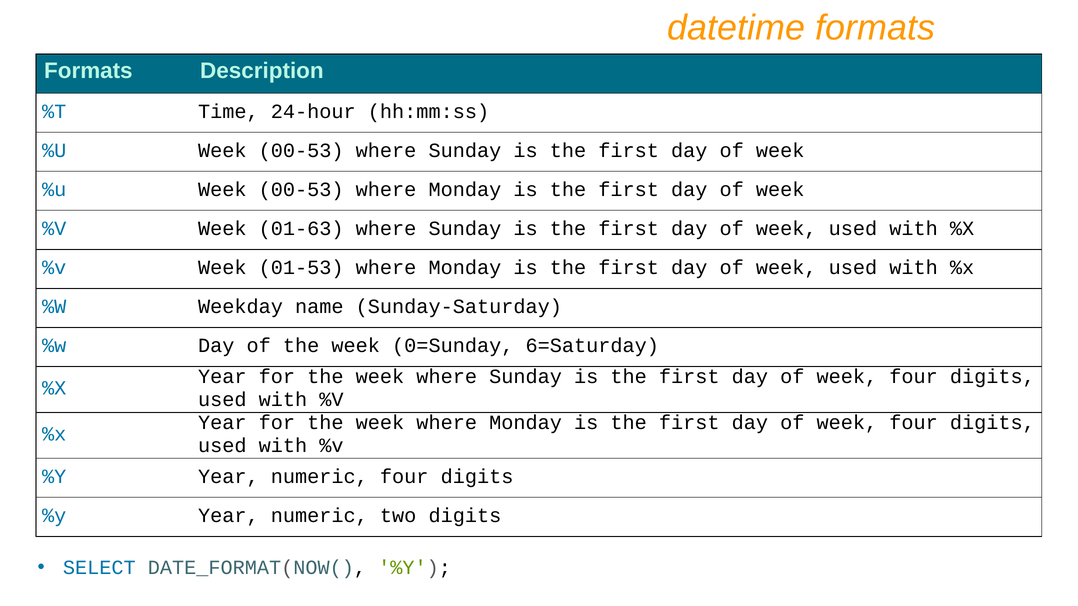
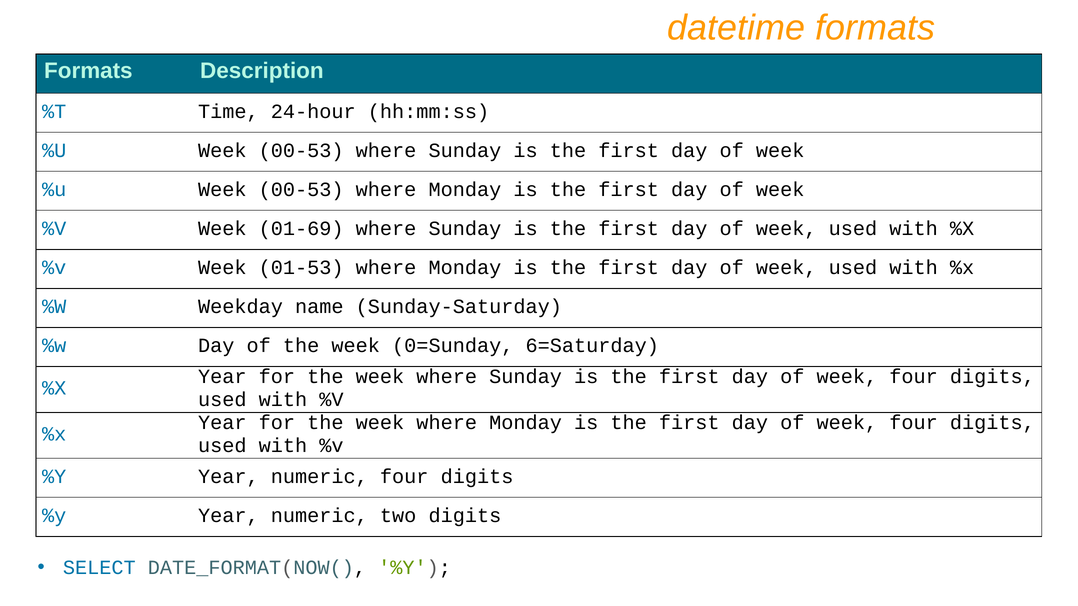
01-63: 01-63 -> 01-69 (301, 229)
